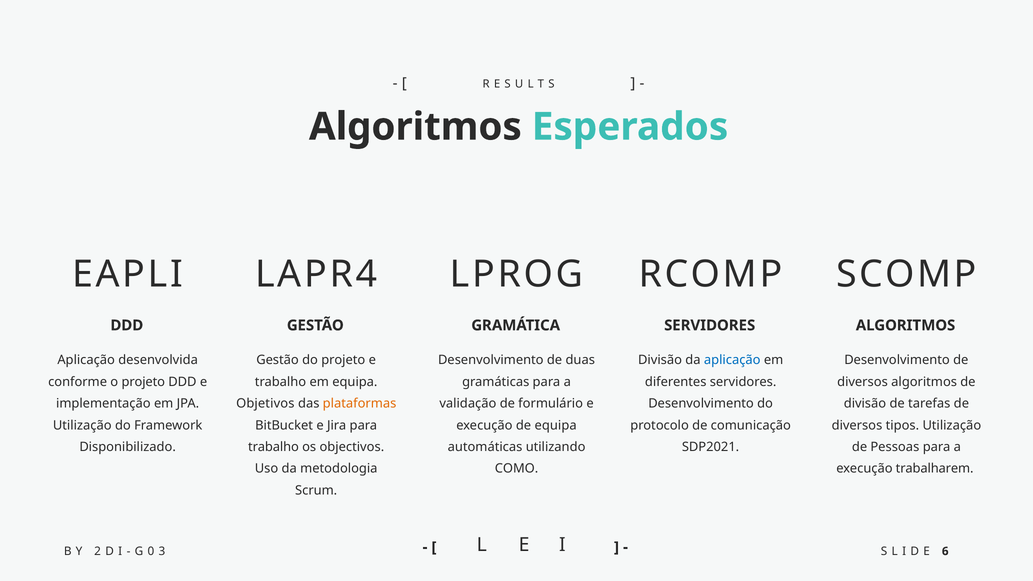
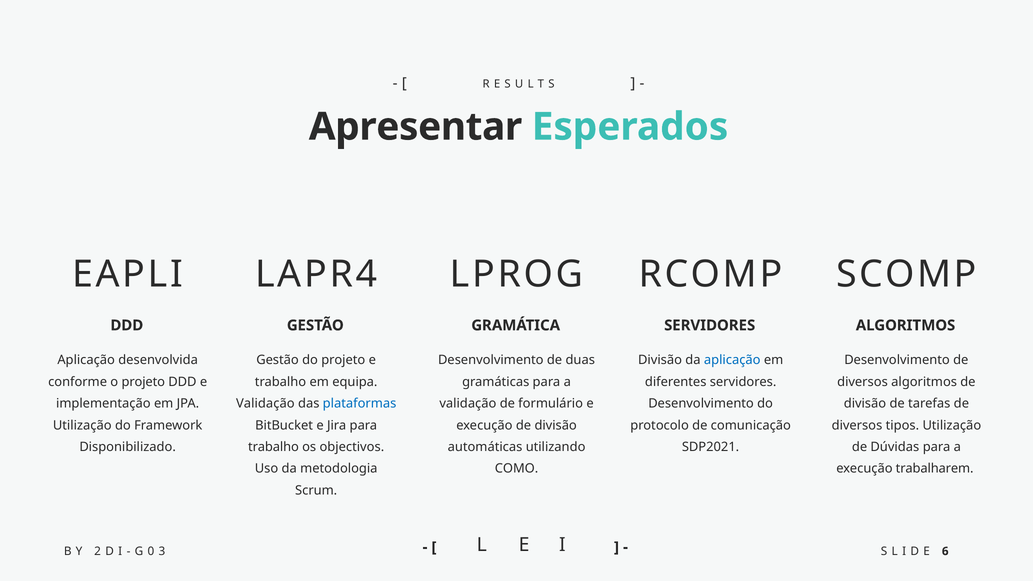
Algoritmos: Algoritmos -> Apresentar (416, 127)
Objetivos: Objetivos -> Validação (265, 404)
plataformas colour: orange -> blue (360, 404)
execução de equipa: equipa -> divisão (556, 425)
Pessoas: Pessoas -> Dúvidas (895, 447)
